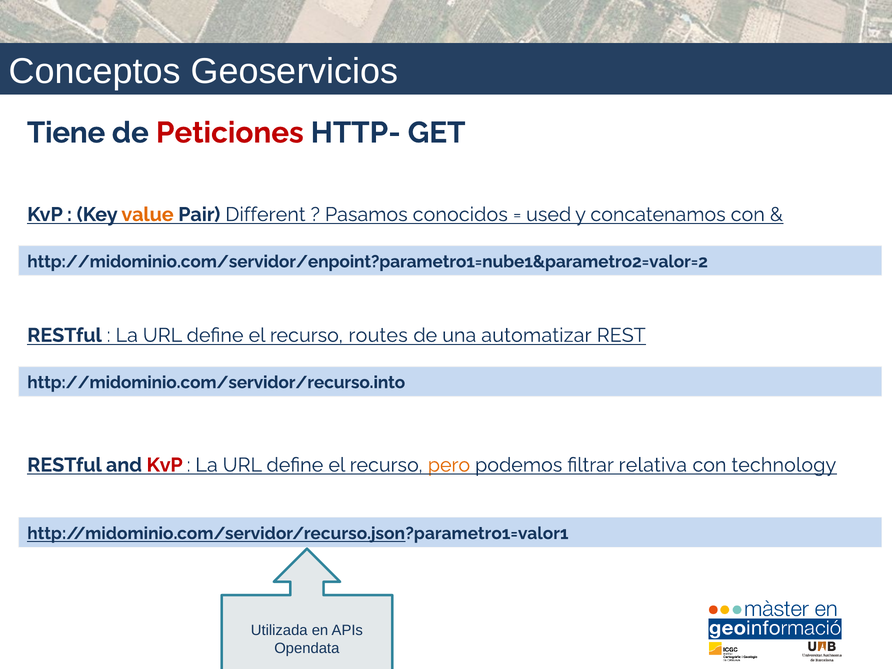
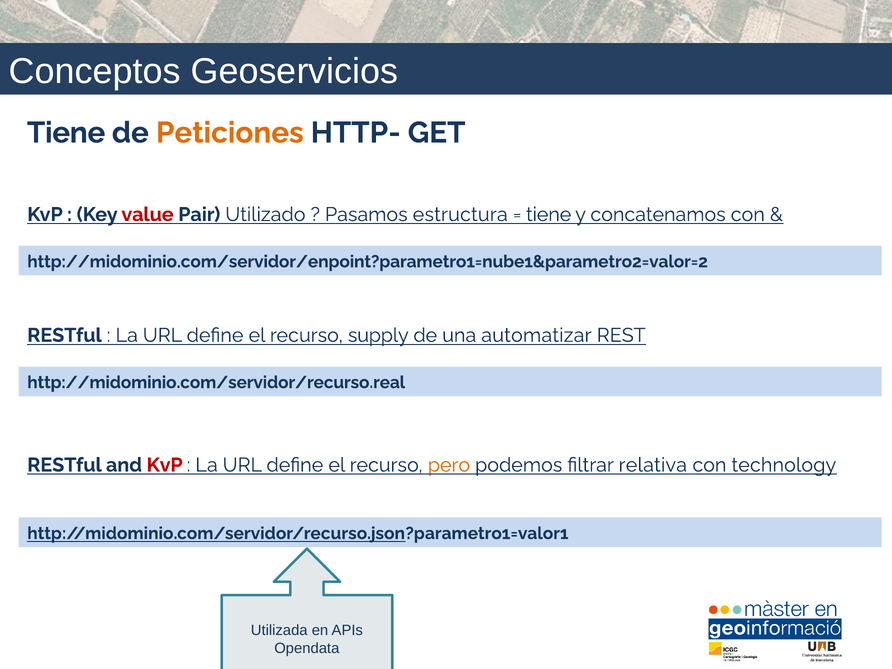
Peticiones colour: red -> orange (230, 133)
value colour: orange -> red (147, 215)
Different: Different -> Utilizado (265, 215)
conocidos: conocidos -> estructura (460, 215)
used: used -> tiene (549, 215)
routes: routes -> supply (378, 335)
http://midominio.com/servidor/recurso.into: http://midominio.com/servidor/recurso.into -> http://midominio.com/servidor/recurso.real (216, 382)
